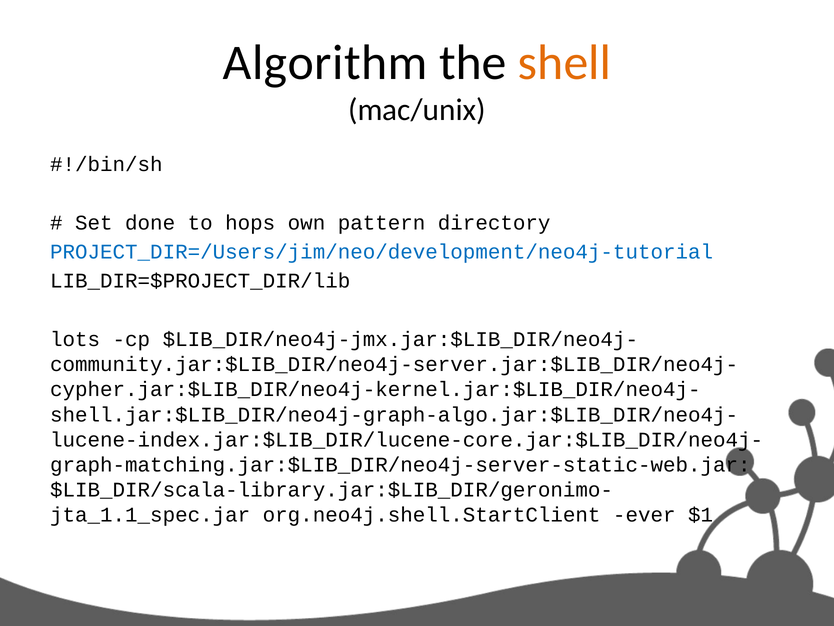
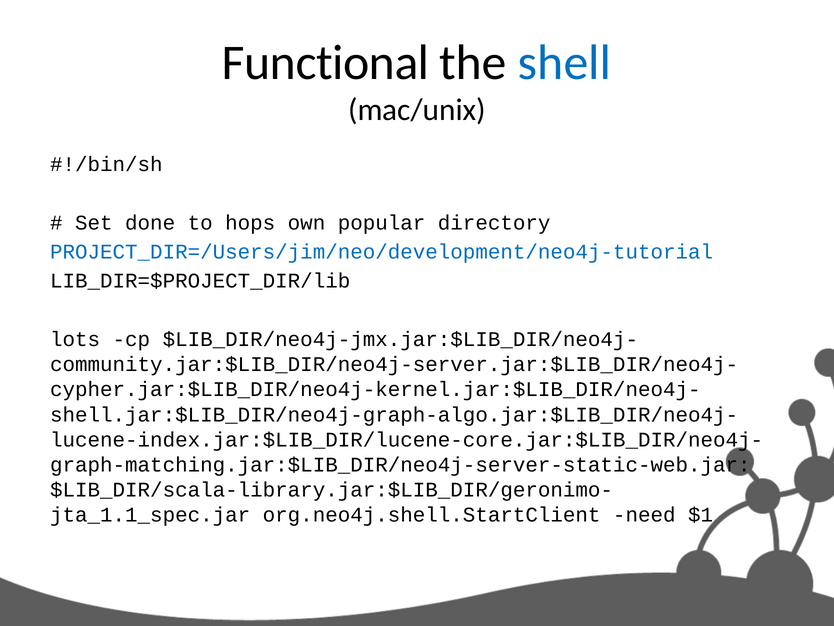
Algorithm: Algorithm -> Functional (326, 63)
shell colour: orange -> blue (565, 63)
pattern: pattern -> popular (382, 222)
ever: ever -> need (644, 514)
